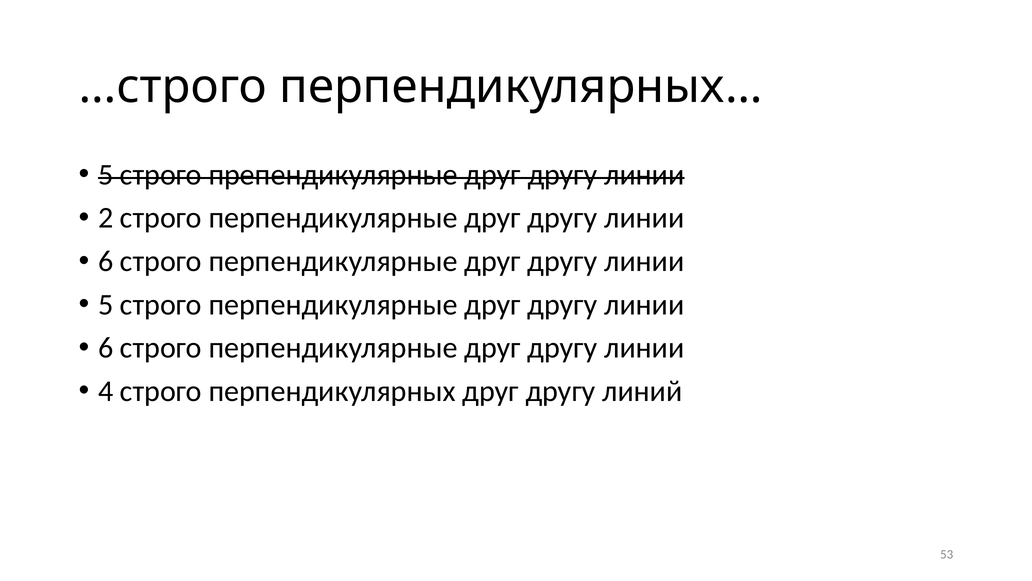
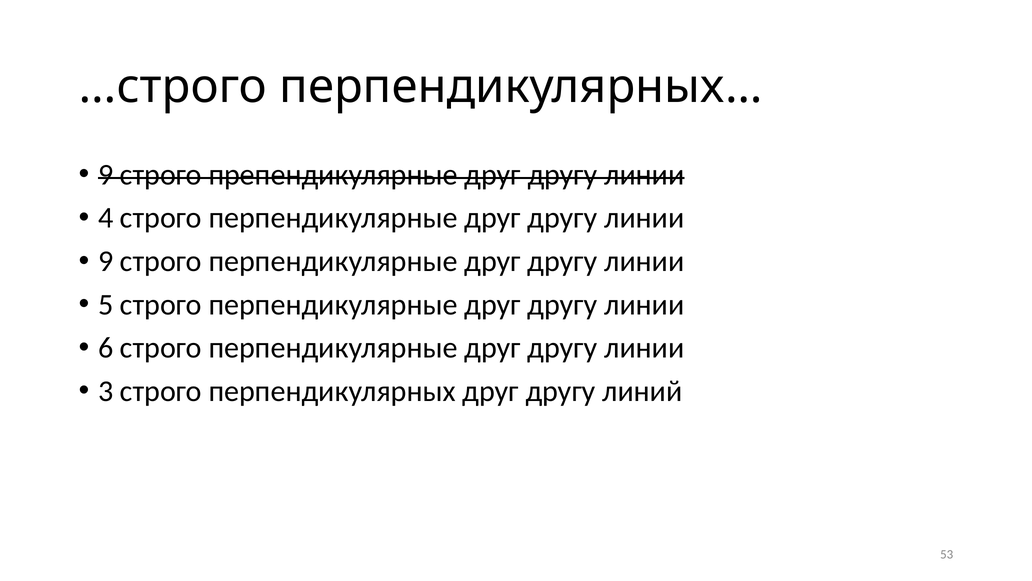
5: 5 -> 9 (106, 174)
2: 2 -> 4 (106, 218)
6: 6 -> 9 (106, 261)
4: 4 -> 3 (106, 391)
